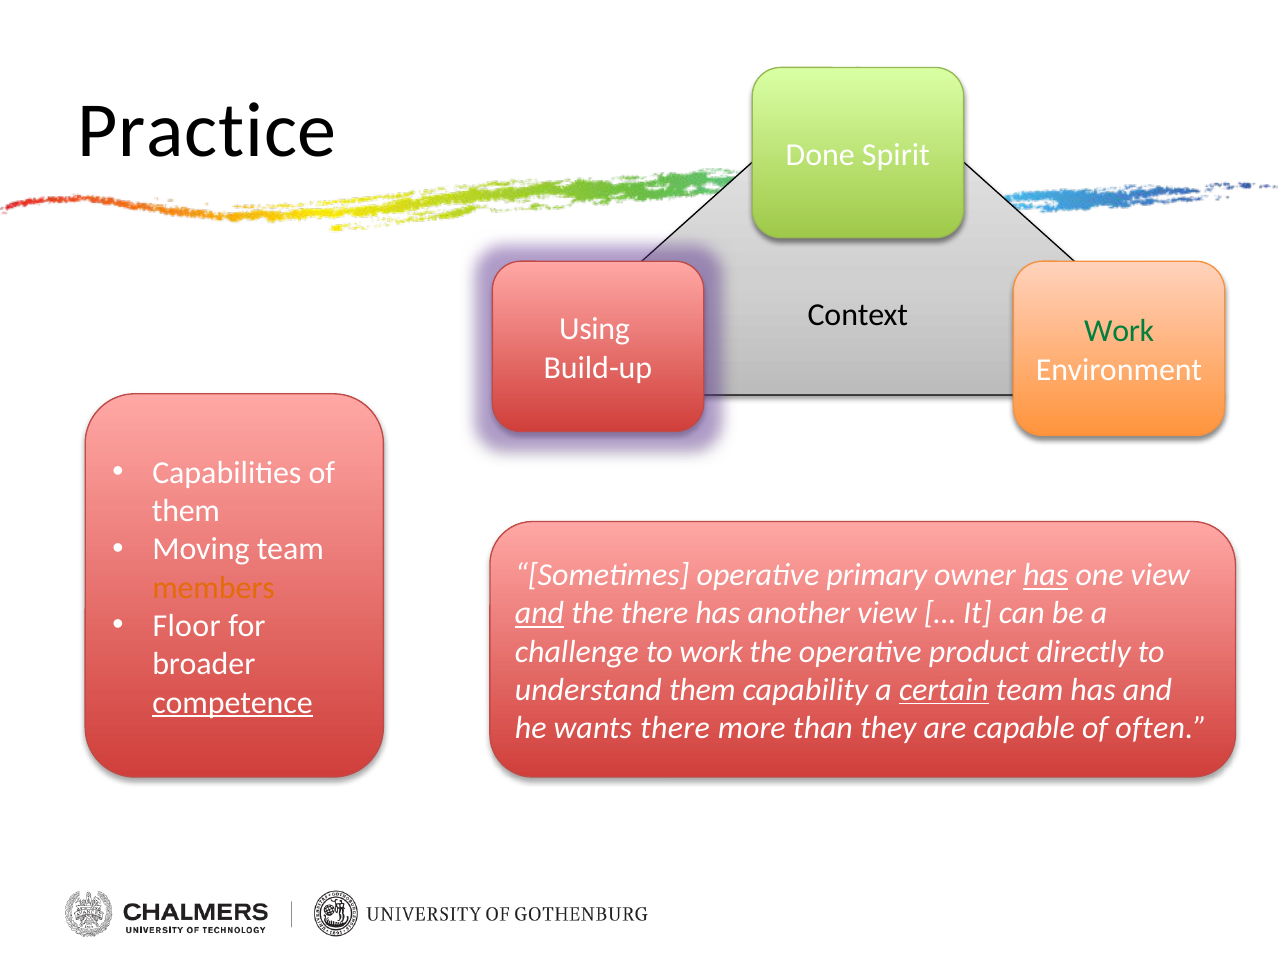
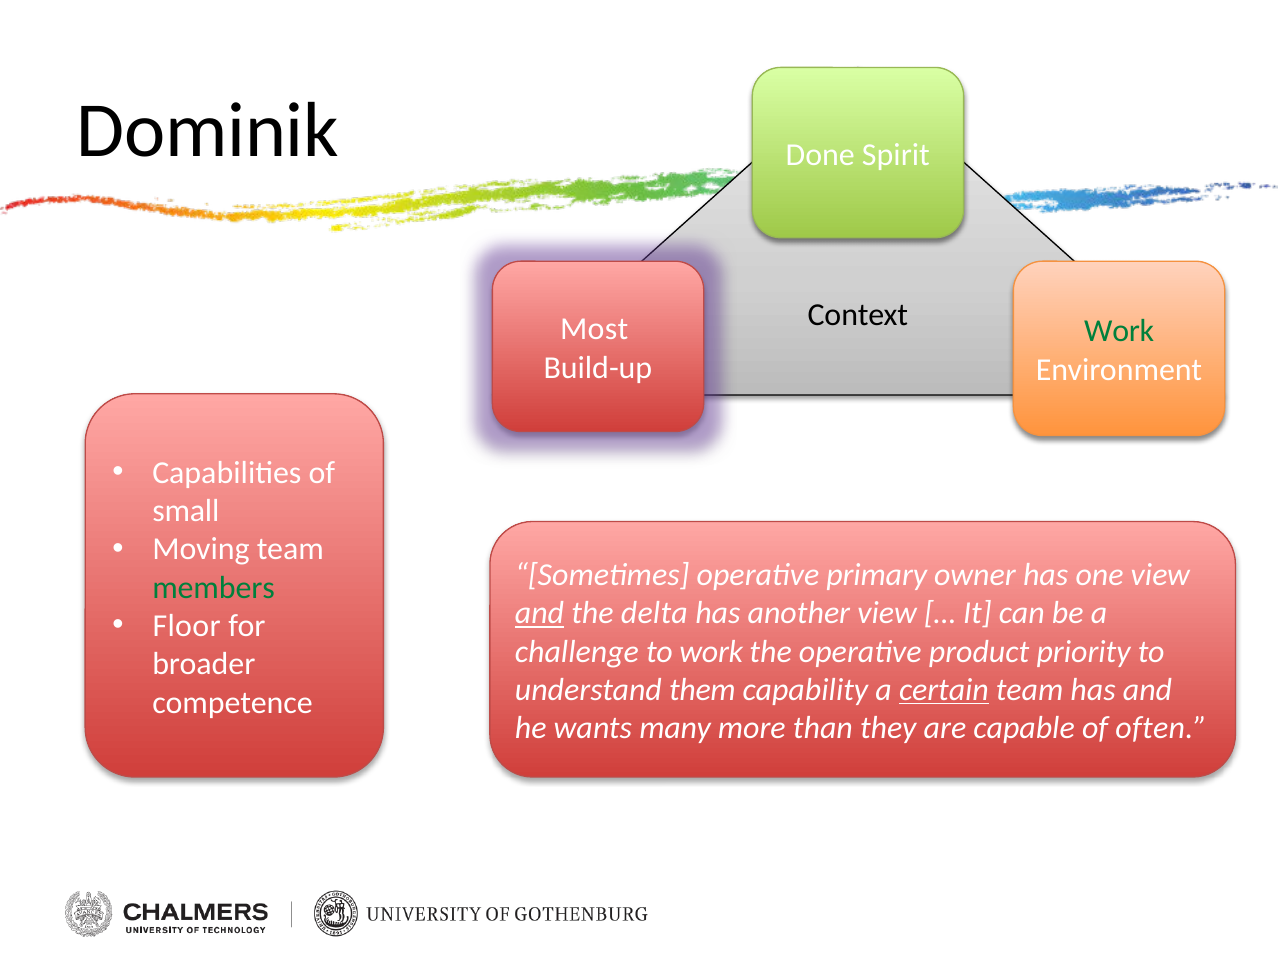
Practice: Practice -> Dominik (208, 131)
Using: Using -> Most (594, 330)
them: them -> small (186, 511)
has underline: present -> none (1046, 575)
members colour: orange -> green (214, 588)
the there: there -> delta (654, 613)
directly: directly -> priority (1084, 652)
competence underline: present -> none (232, 703)
wants there: there -> many (675, 728)
